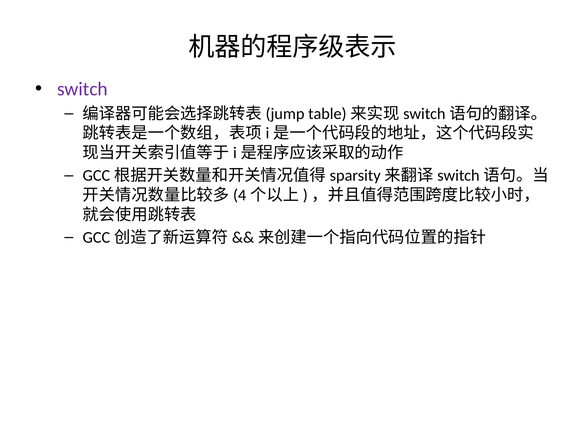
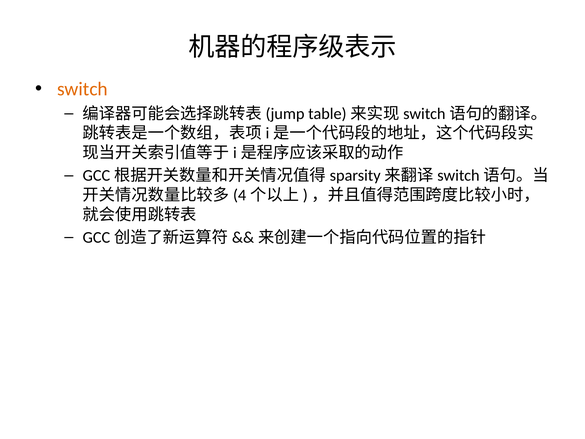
switch colour: purple -> orange (82, 89)
